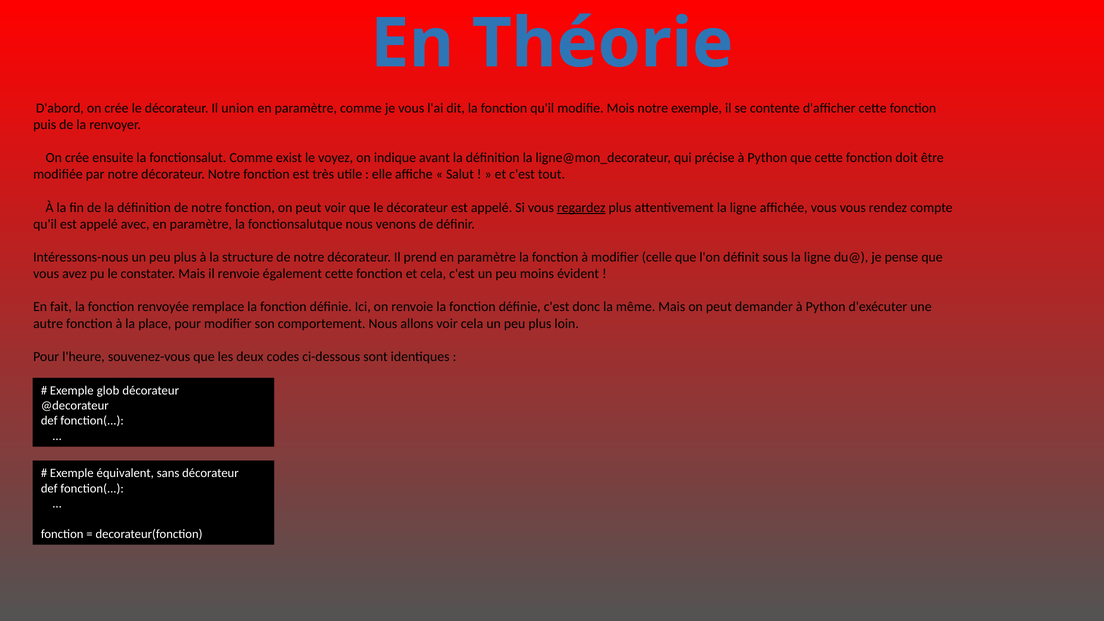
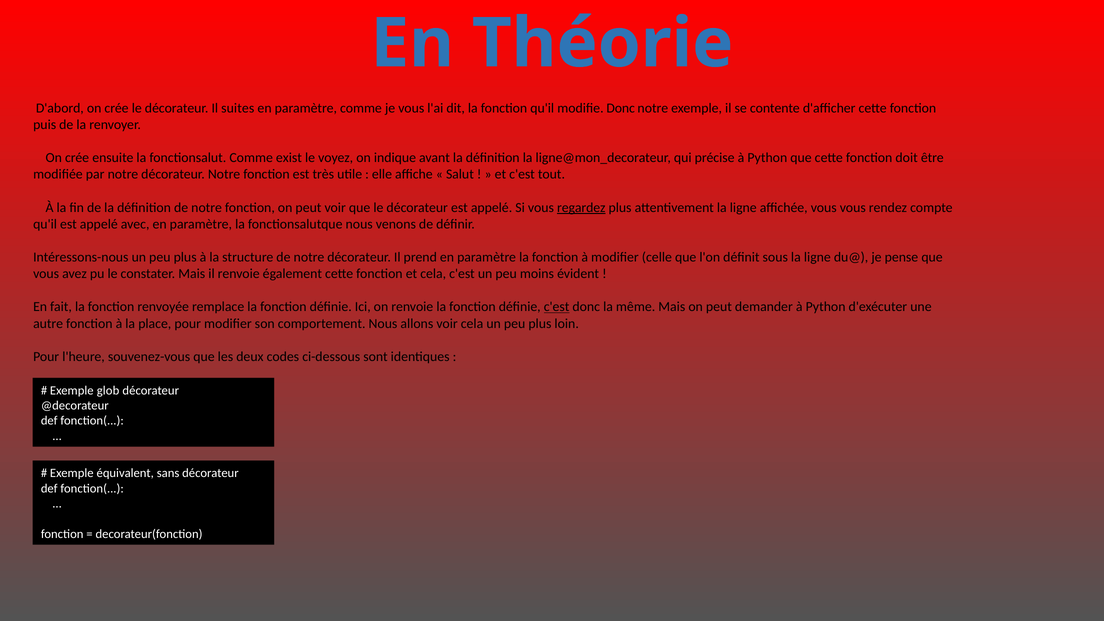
union: union -> suites (238, 108)
modifie Mois: Mois -> Donc (621, 108)
c'est underline: none -> present (557, 307)
